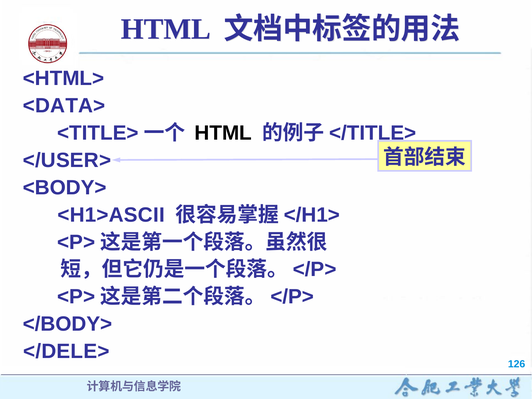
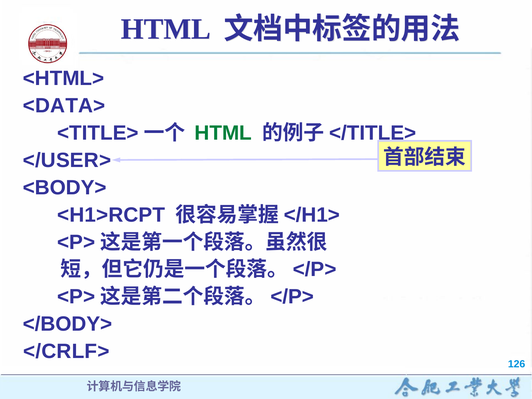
HTML colour: black -> green (223, 133)
<H1>ASCII: <H1>ASCII -> <H1>RCPT (111, 215)
</DELE>: </DELE> -> </CRLF> (66, 351)
